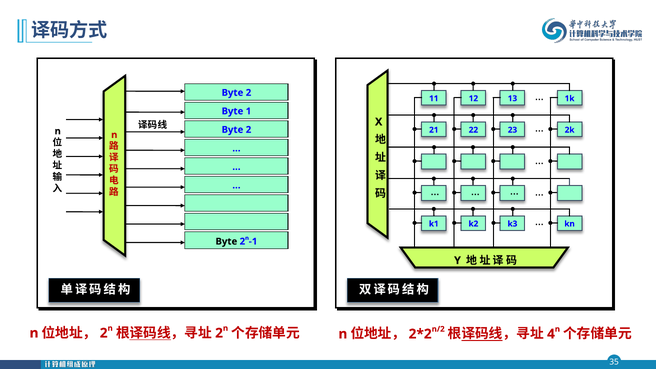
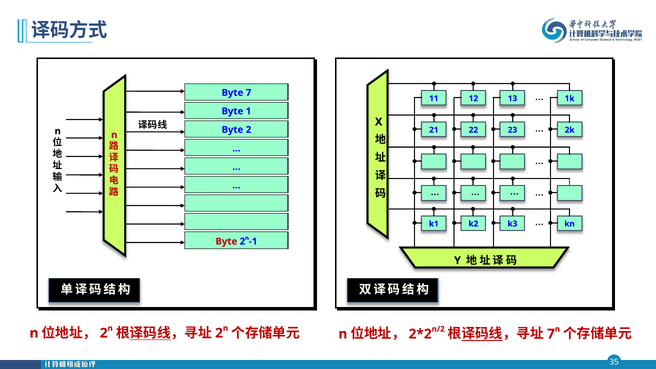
2: 2 -> 7 (249, 93)
Byte colour: black -> red (226, 241)
4: 4 -> 7 (551, 334)
